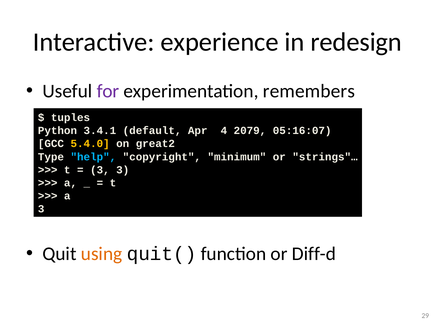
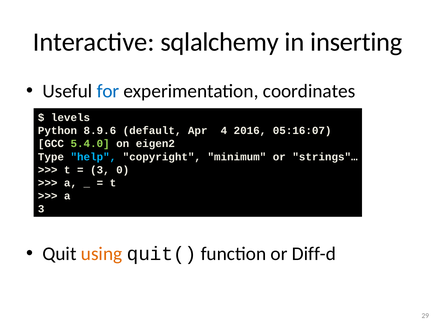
experience: experience -> sqlalchemy (220, 42)
redesign: redesign -> inserting (356, 42)
for colour: purple -> blue (108, 91)
remembers: remembers -> coordinates (309, 91)
tuples: tuples -> levels (71, 118)
3.4.1: 3.4.1 -> 8.9.6 (100, 131)
2079: 2079 -> 2016 (250, 131)
5.4.0 colour: yellow -> light green (90, 144)
great2: great2 -> eigen2 (155, 144)
3 3: 3 -> 0 (123, 170)
